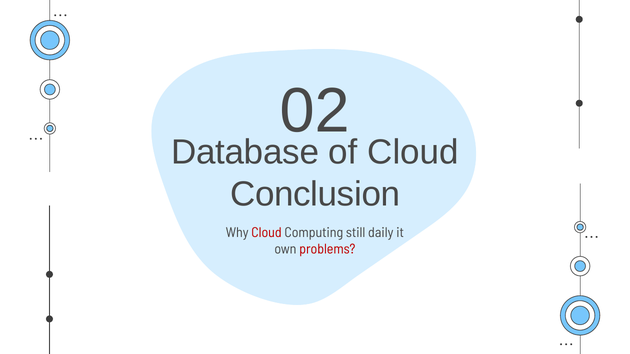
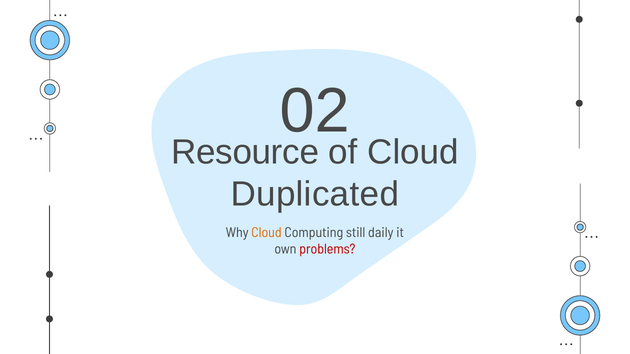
Database: Database -> Resource (245, 152)
Conclusion: Conclusion -> Duplicated (315, 194)
Cloud colour: red -> orange (267, 233)
